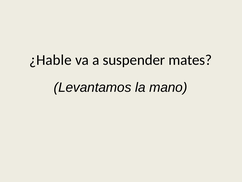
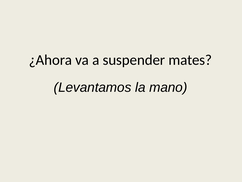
¿Hable: ¿Hable -> ¿Ahora (50, 60)
